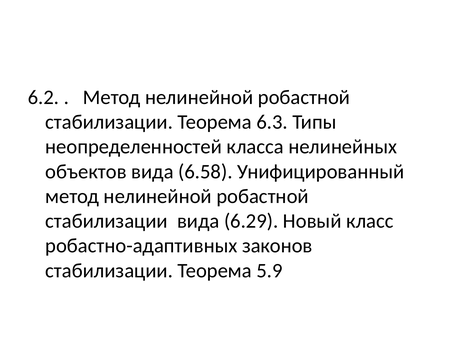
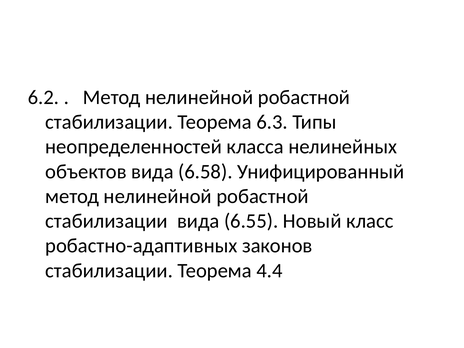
6.29: 6.29 -> 6.55 (251, 221)
5.9: 5.9 -> 4.4 (269, 271)
